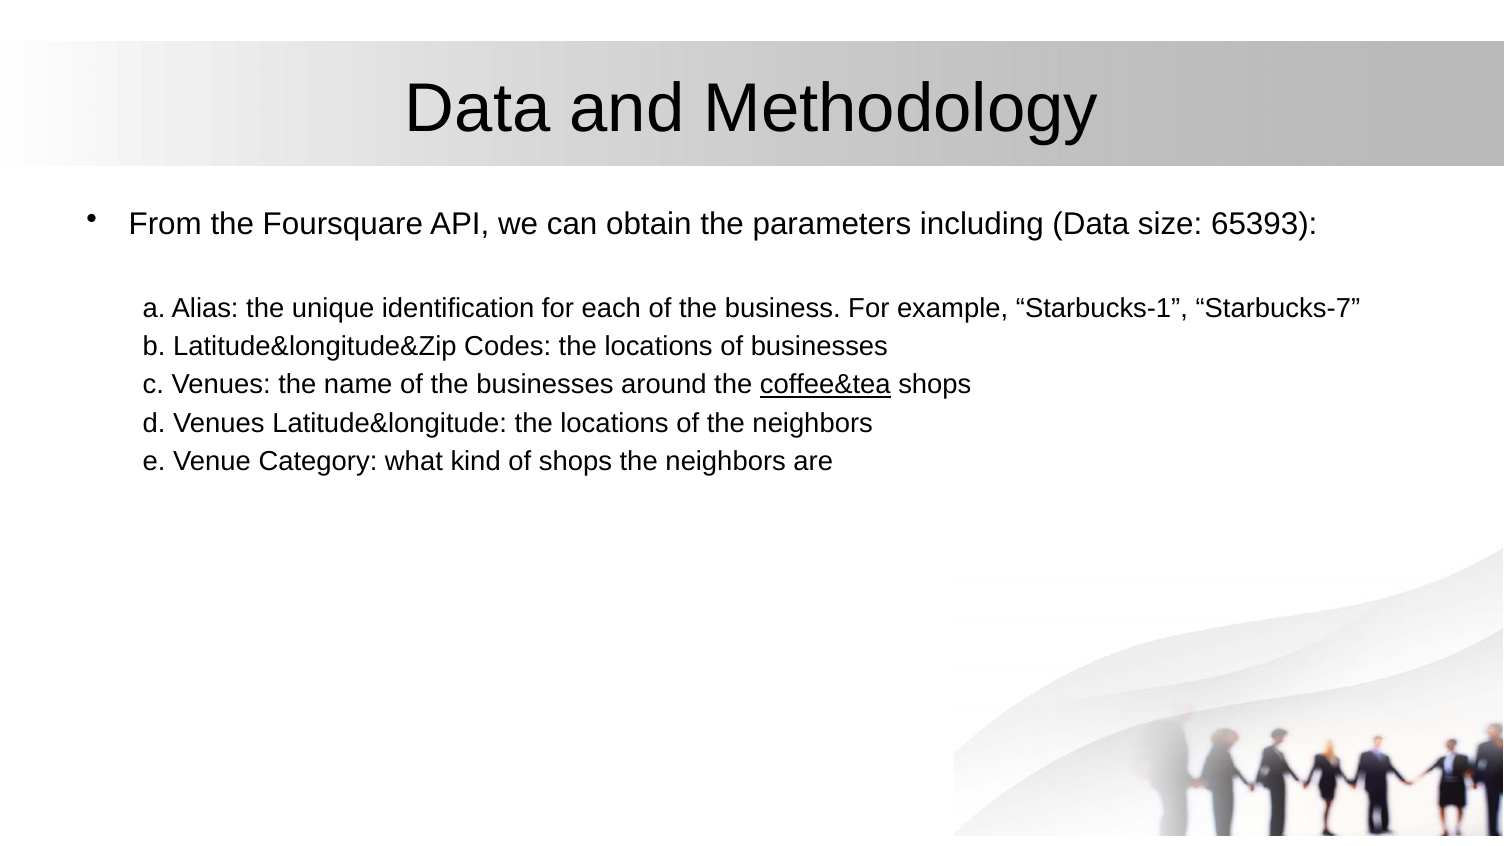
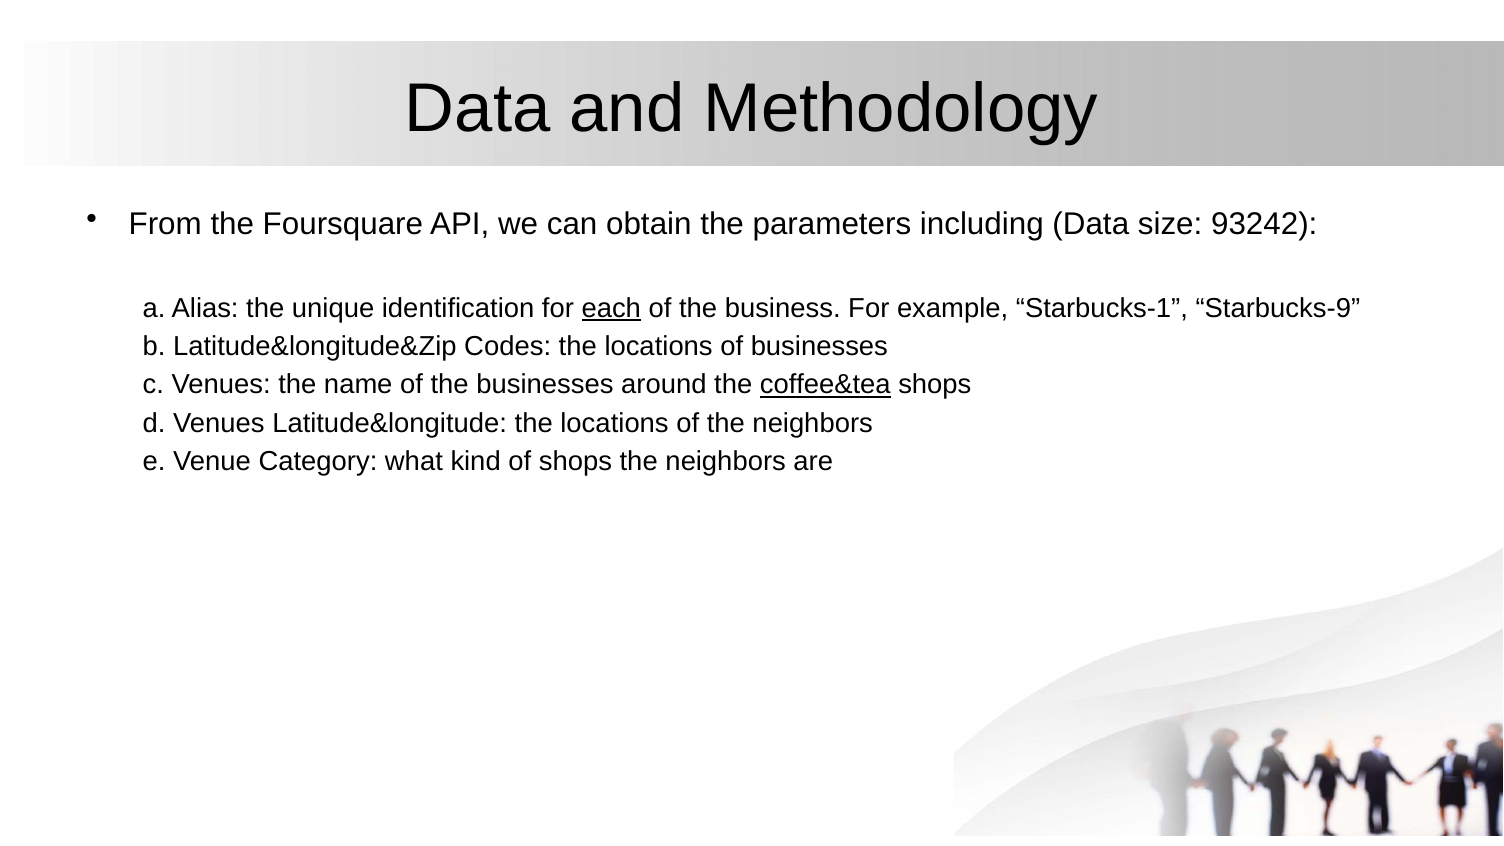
65393: 65393 -> 93242 (1264, 224)
each underline: none -> present (611, 308)
Starbucks-7: Starbucks-7 -> Starbucks-9 (1278, 308)
